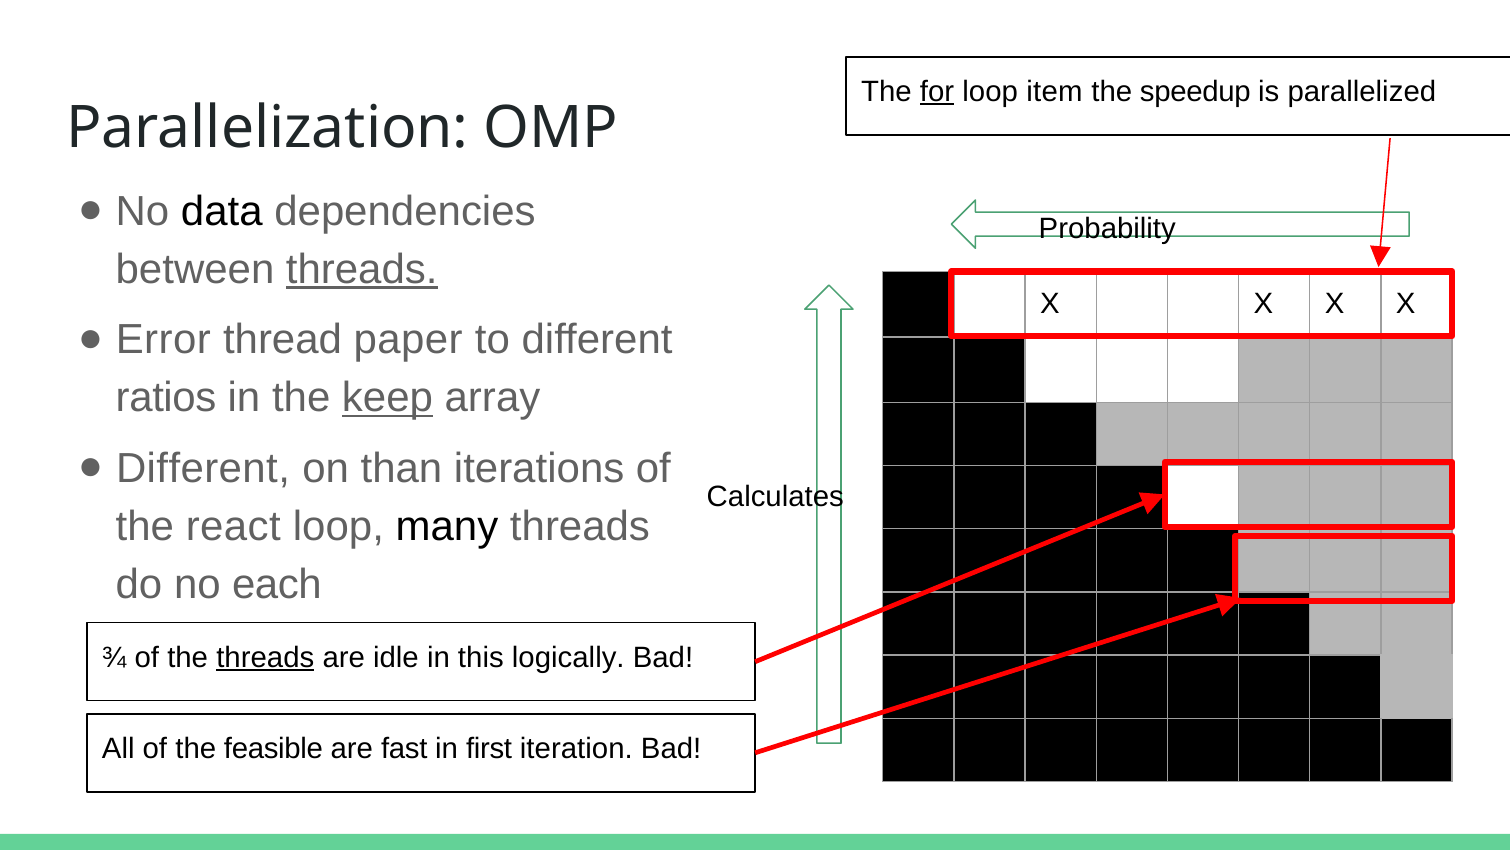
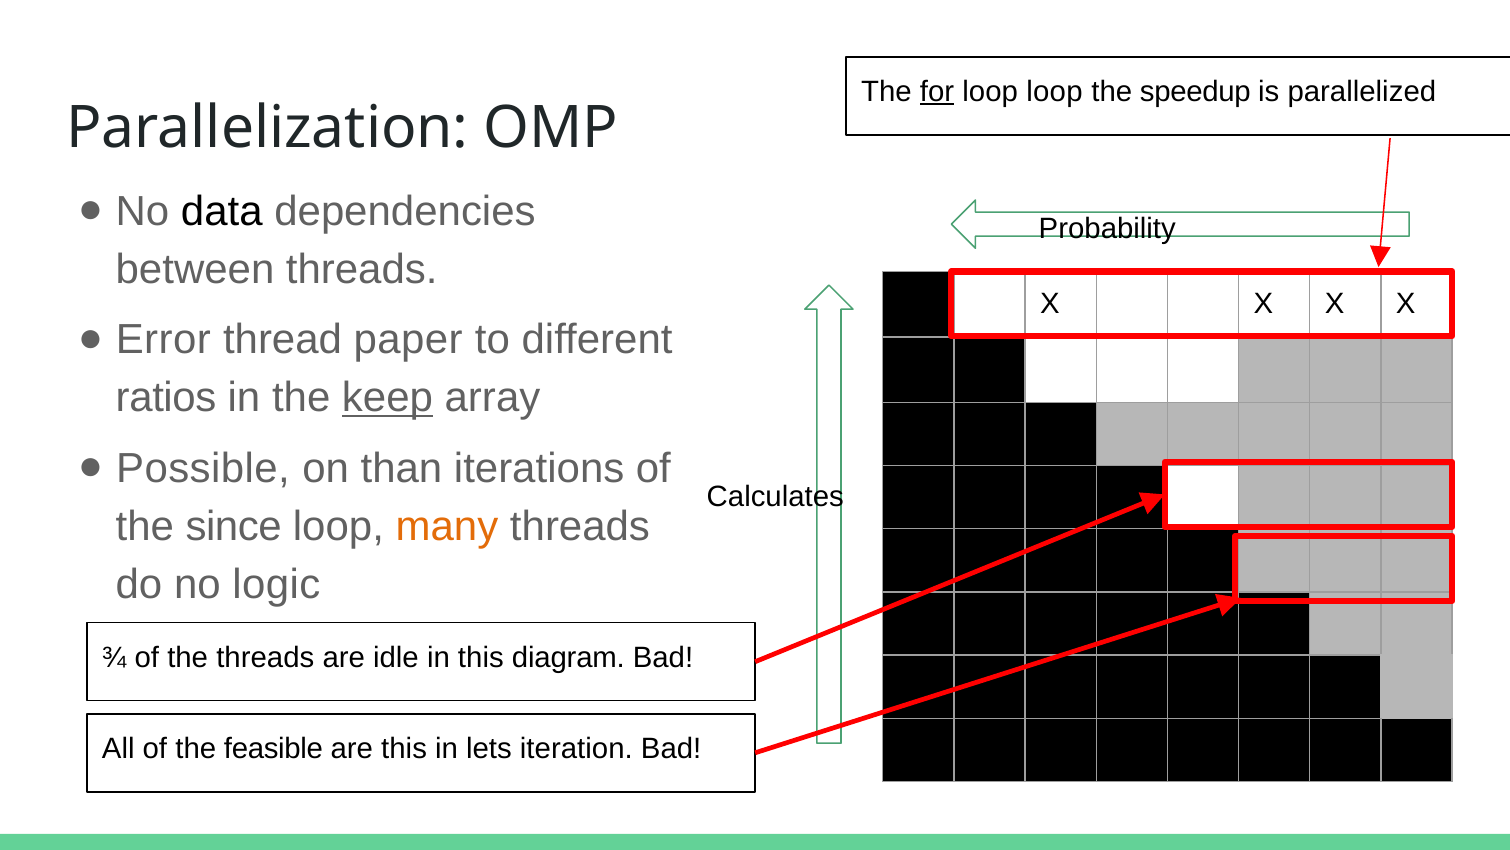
loop item: item -> loop (1054, 92)
threads underline: present -> none (362, 269)
Different: Different -> Possible (203, 468)
react: react -> since (234, 526)
many colour: black -> orange (447, 526)
each: each -> logic (276, 584)
threads underline: present -> none (265, 657)
logically: logically -> diagram (568, 657)
are fast: fast -> this (404, 748)
first: first -> lets (489, 748)
